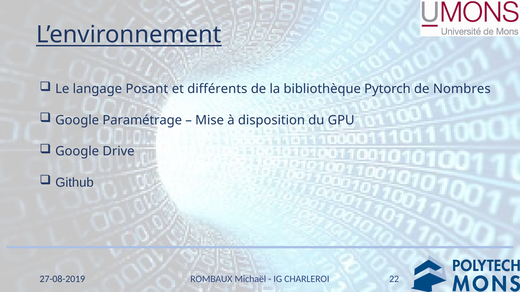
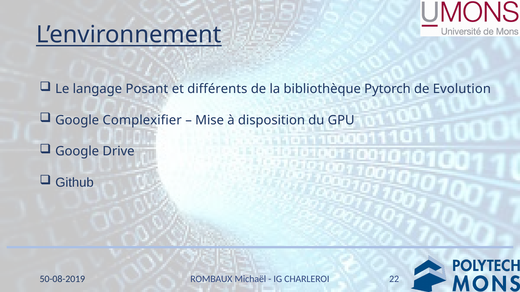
Nombres: Nombres -> Evolution (462, 89)
Paramétrage: Paramétrage -> Complexifier (142, 120)
27-08-2019: 27-08-2019 -> 50-08-2019 (62, 280)
